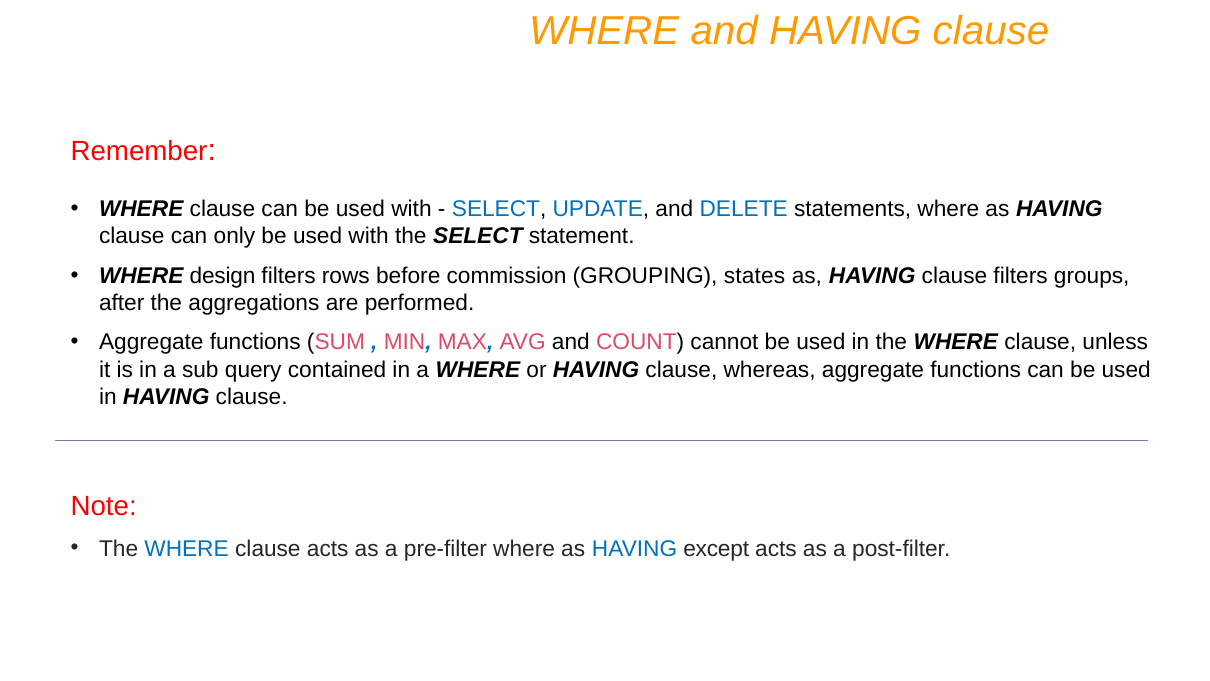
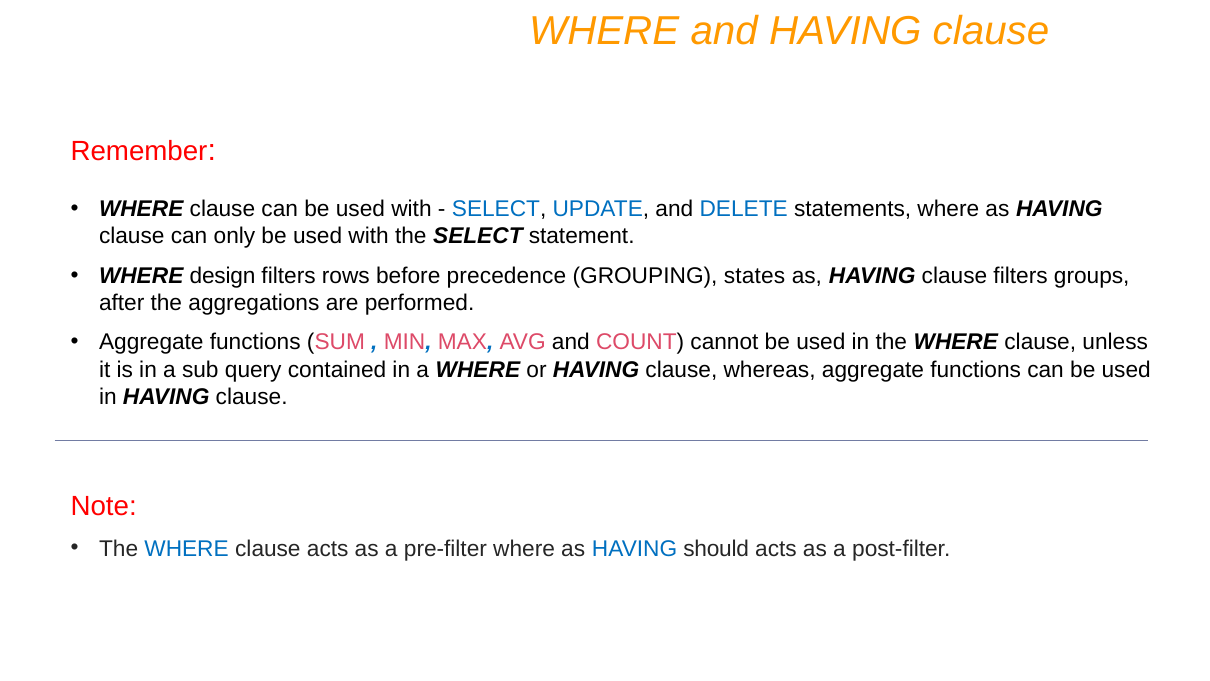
commission: commission -> precedence (506, 276)
except: except -> should (716, 548)
